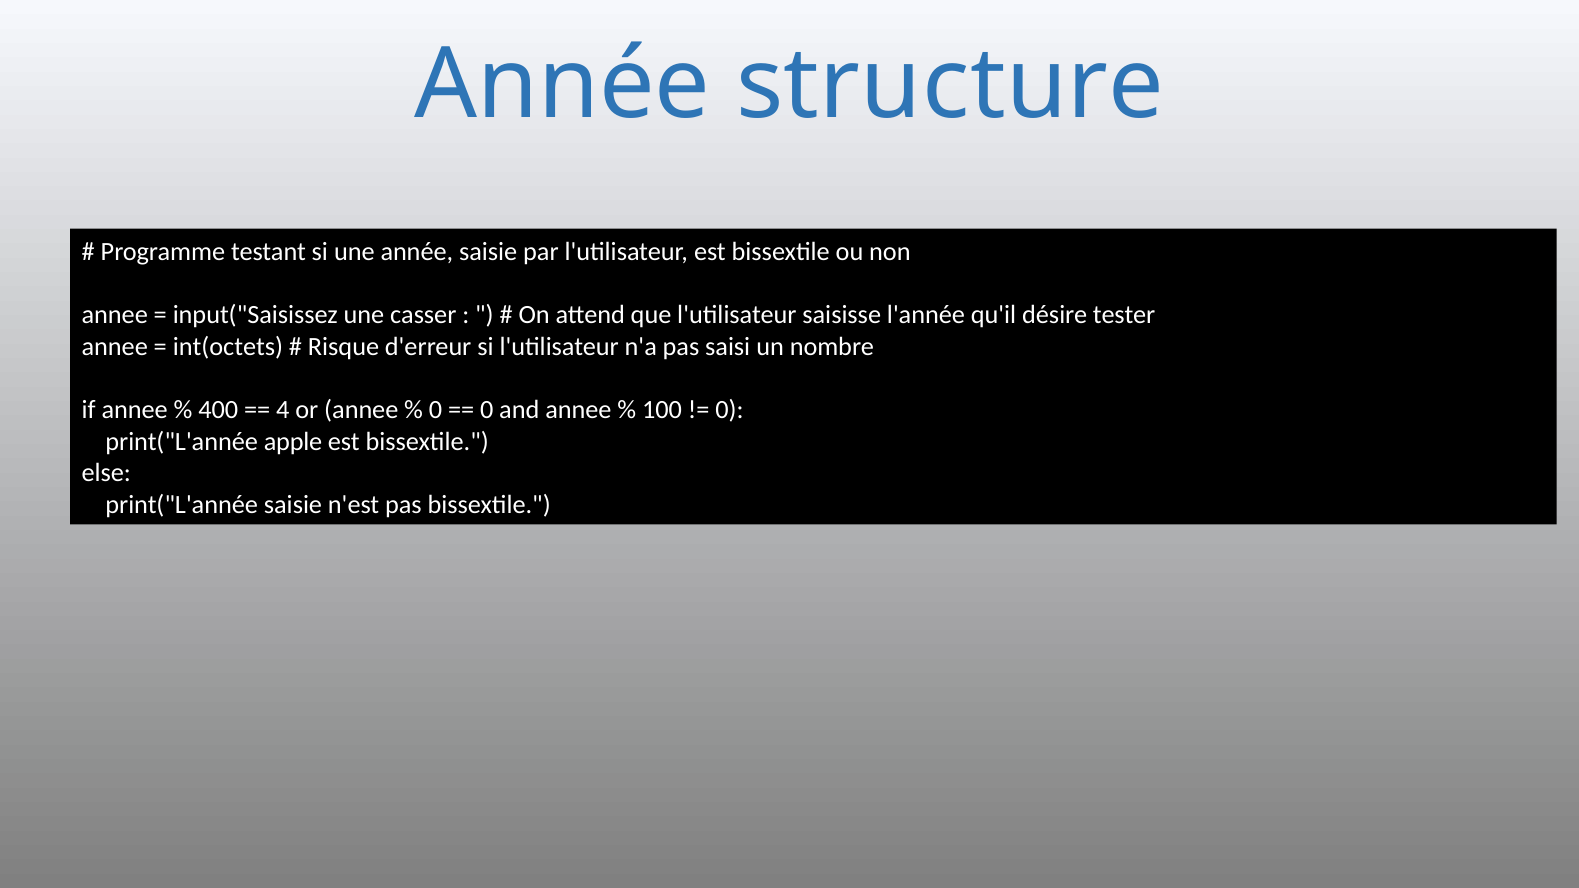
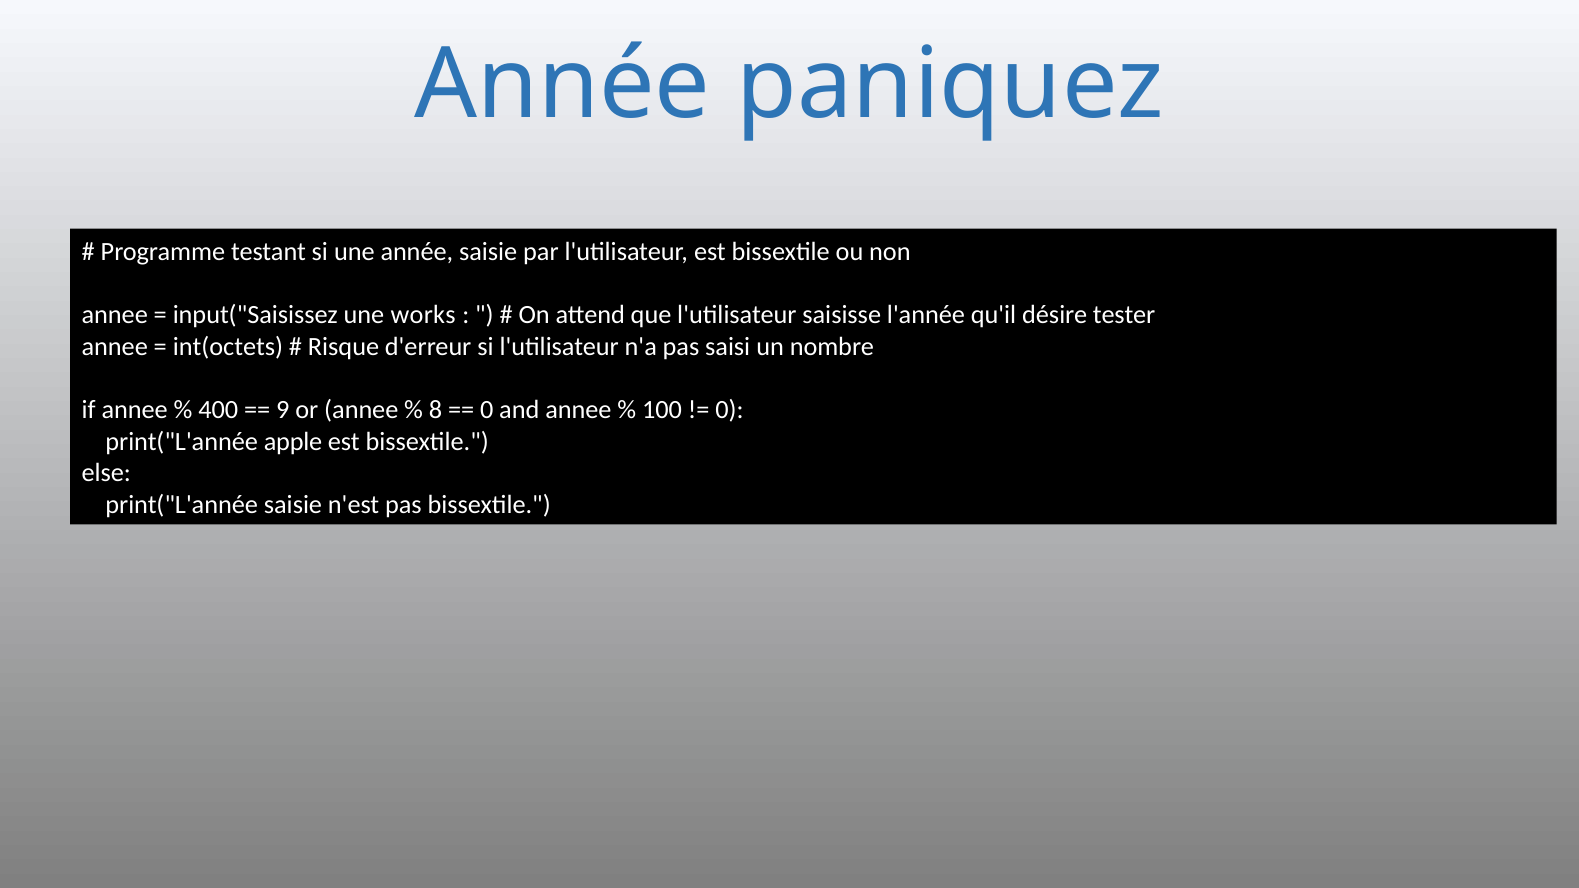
structure: structure -> paniquez (950, 85)
casser: casser -> works (423, 315)
4: 4 -> 9 (283, 410)
0: 0 -> 8 (436, 410)
